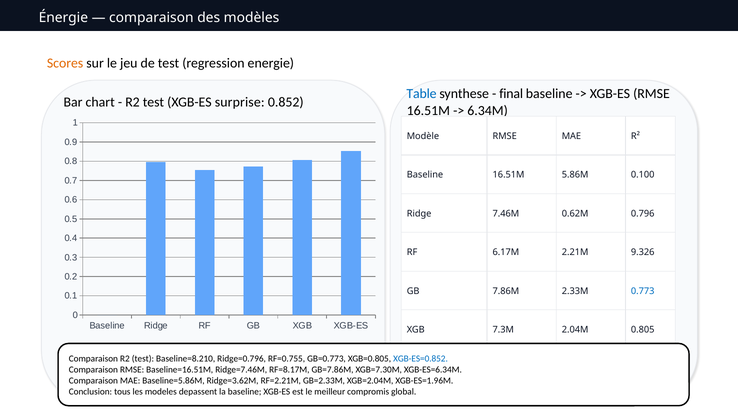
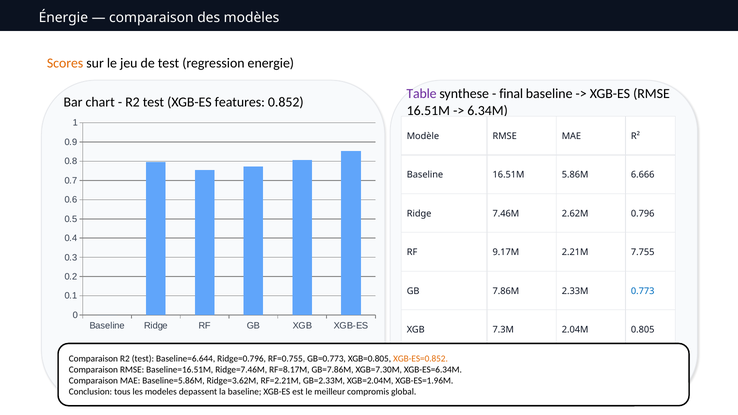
Table colour: blue -> purple (422, 94)
surprise: surprise -> features (240, 102)
0.100: 0.100 -> 6.666 (643, 175)
0.62M: 0.62M -> 2.62M (575, 214)
6.17M: 6.17M -> 9.17M (506, 252)
9.326: 9.326 -> 7.755 (643, 252)
Baseline=8.210: Baseline=8.210 -> Baseline=6.644 (186, 359)
XGB-ES=0.852 colour: blue -> orange (420, 359)
